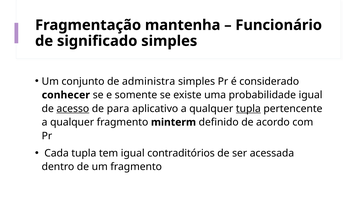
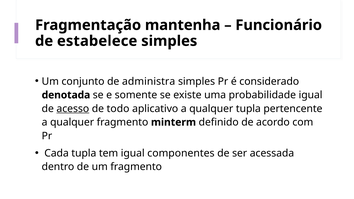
significado: significado -> estabelece (97, 41)
conhecer: conhecer -> denotada (66, 95)
para: para -> todo (118, 109)
tupla underline: present -> none (248, 109)
contraditórios: contraditórios -> componentes (181, 153)
